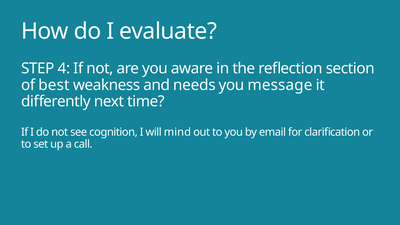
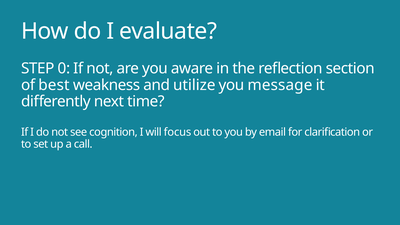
4: 4 -> 0 (64, 69)
needs: needs -> utilize (194, 85)
mind: mind -> focus (178, 132)
